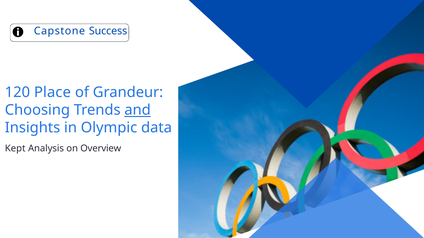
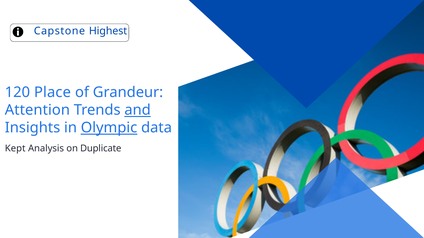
Success: Success -> Highest (108, 31)
Choosing: Choosing -> Attention (37, 110)
Olympic underline: none -> present (109, 128)
Overview: Overview -> Duplicate (101, 149)
